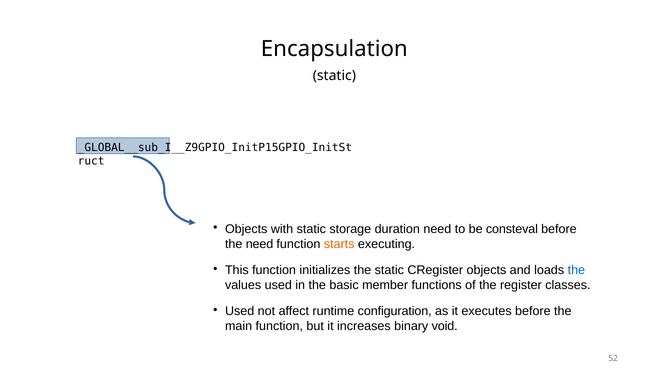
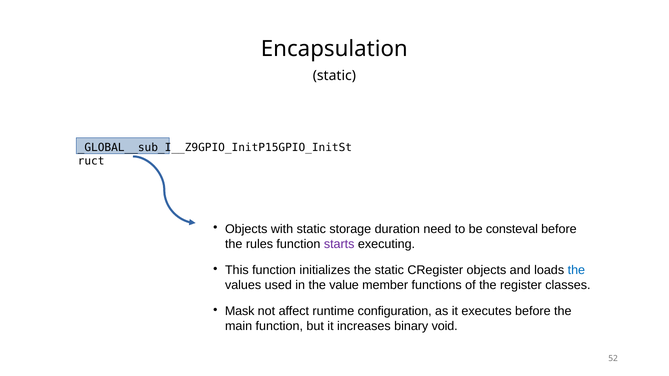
the need: need -> rules (259, 244)
starts colour: orange -> purple (339, 244)
basic: basic -> value (344, 285)
Used: Used -> Mask (240, 311)
